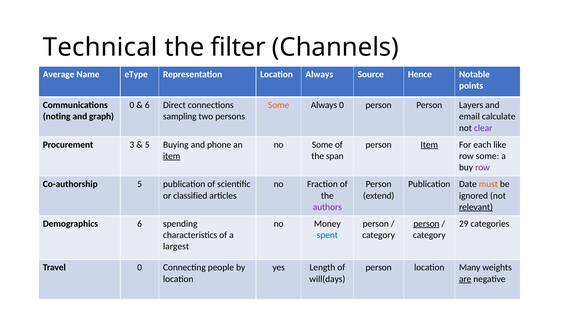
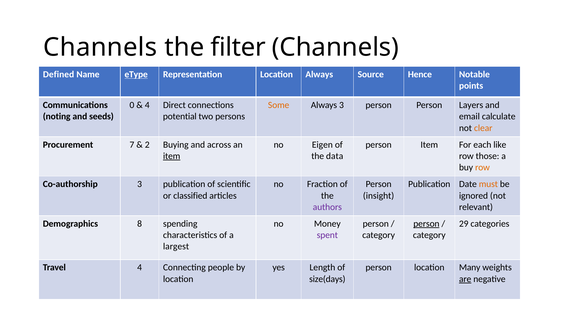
Technical: Technical -> Channels (100, 47)
Average: Average -> Defined (59, 74)
eType underline: none -> present (136, 74)
6: 6 -> 4 (147, 105)
Always 0: 0 -> 3 (341, 105)
graph: graph -> seeds (101, 117)
sampling: sampling -> potential (180, 117)
clear colour: purple -> orange (483, 128)
3: 3 -> 7 (132, 145)
5: 5 -> 2 (147, 145)
phone: phone -> across (219, 145)
no Some: Some -> Eigen (322, 145)
Item underline: present -> none (429, 145)
span: span -> data (335, 156)
row some: some -> those (488, 156)
row colour: purple -> orange (482, 168)
Co-authorship 5: 5 -> 3 (140, 184)
extend: extend -> insight (379, 196)
relevant underline: present -> none (476, 207)
Demographics 6: 6 -> 8 (140, 224)
spent colour: blue -> purple (327, 235)
Travel 0: 0 -> 4 (140, 268)
will(days: will(days -> size(days (327, 279)
